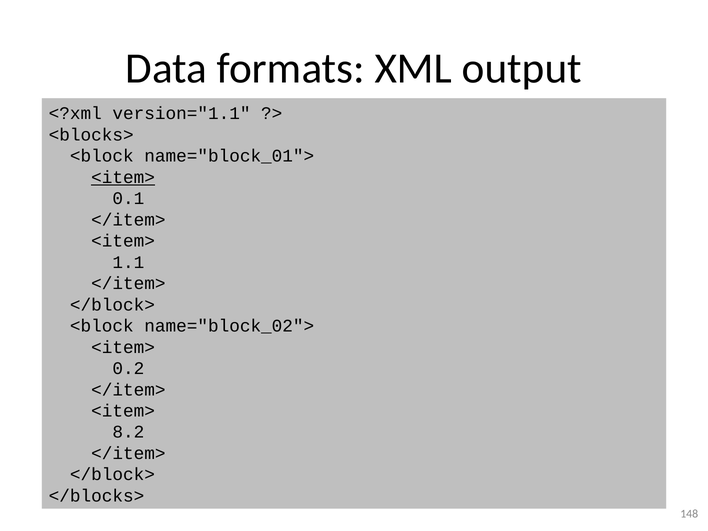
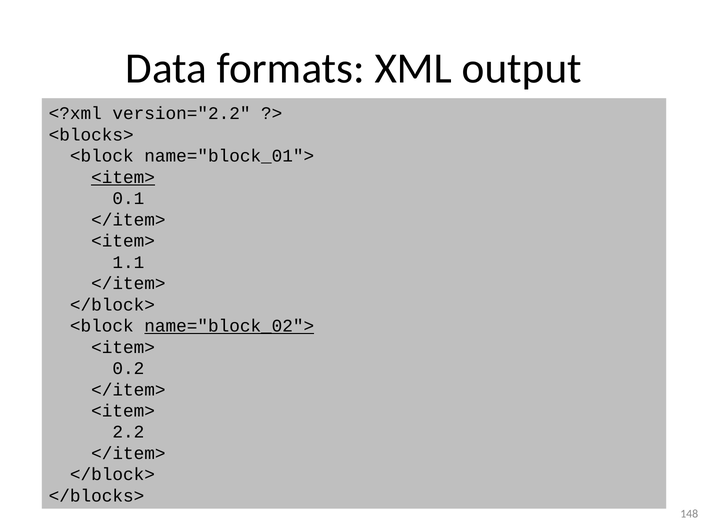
version="1.1: version="1.1 -> version="2.2 (181, 114)
name="block_02"> underline: none -> present (229, 326)
8.2: 8.2 -> 2.2 (128, 432)
